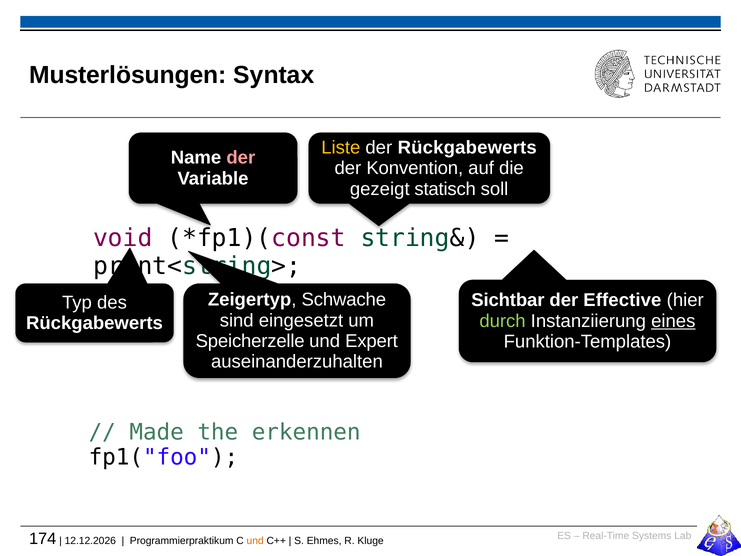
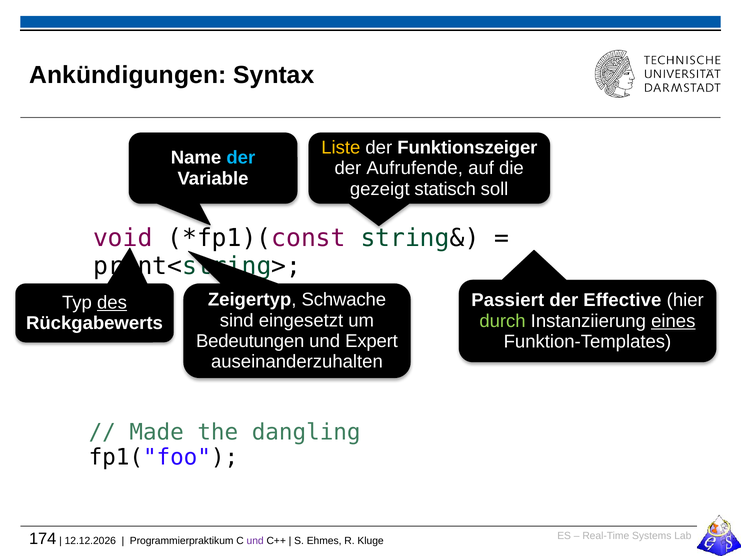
Musterlösungen: Musterlösungen -> Ankündigungen (128, 75)
der Rückgabewerts: Rückgabewerts -> Funktionszeiger (467, 147)
der colour: pink -> light blue (241, 158)
Konvention: Konvention -> Aufrufende (415, 168)
Sichtbar: Sichtbar -> Passiert (508, 300)
des underline: none -> present (112, 303)
Speicherzelle: Speicherzelle -> Bedeutungen (250, 341)
erkennen: erkennen -> dangling (306, 432)
und colour: orange -> purple (255, 541)
